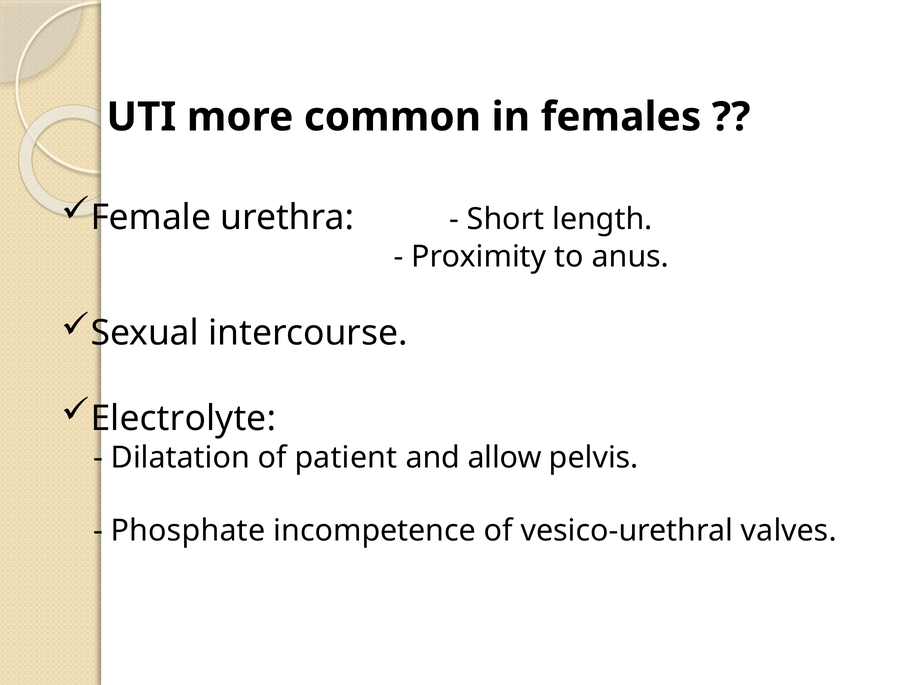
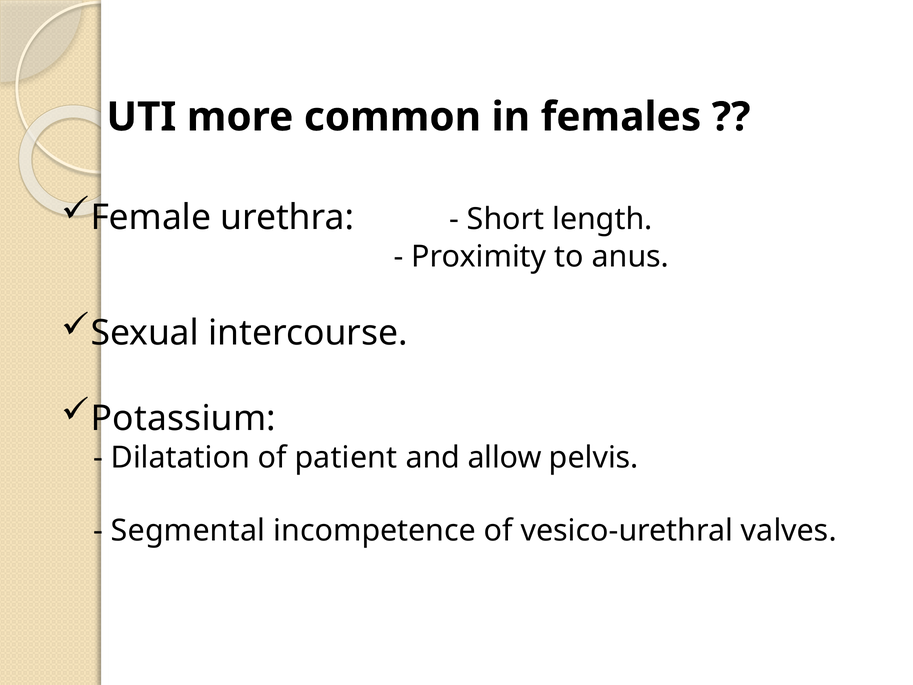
Electrolyte: Electrolyte -> Potassium (183, 418)
Phosphate: Phosphate -> Segmental (188, 531)
